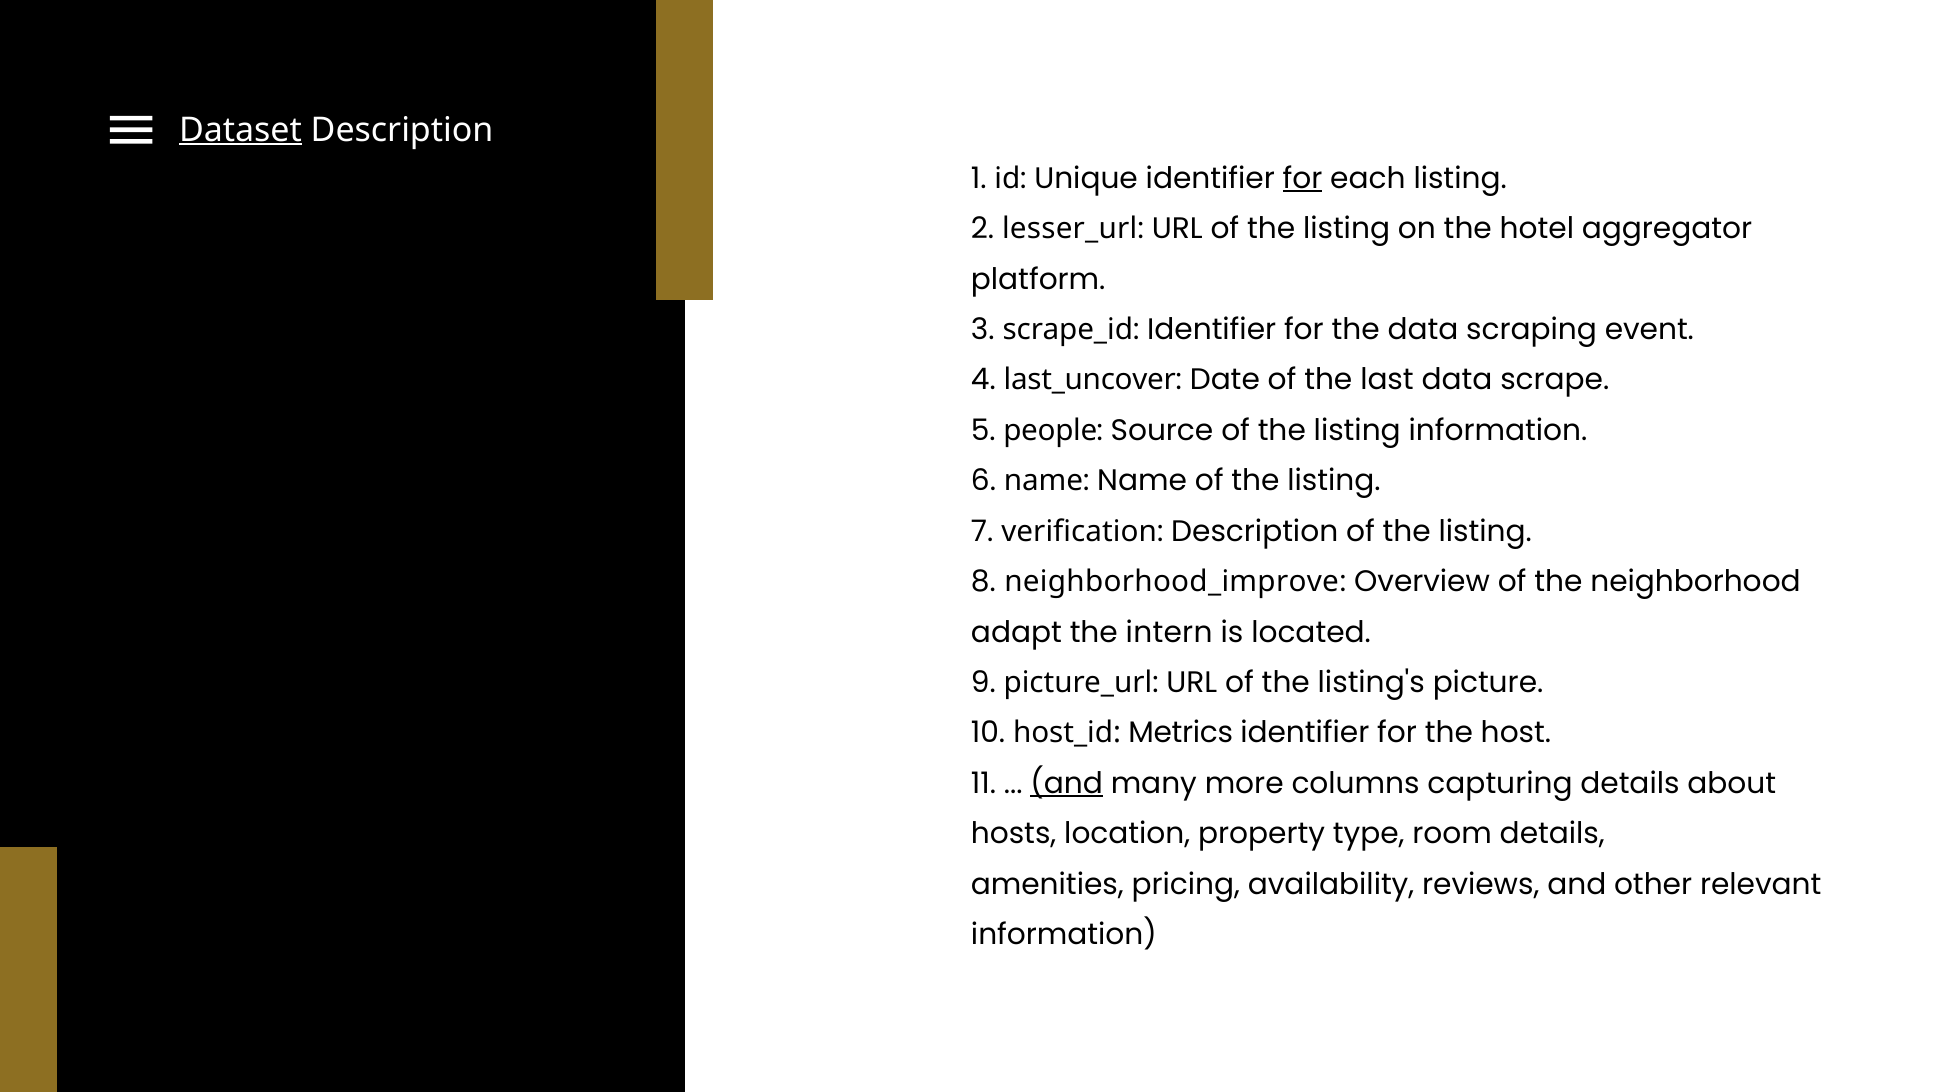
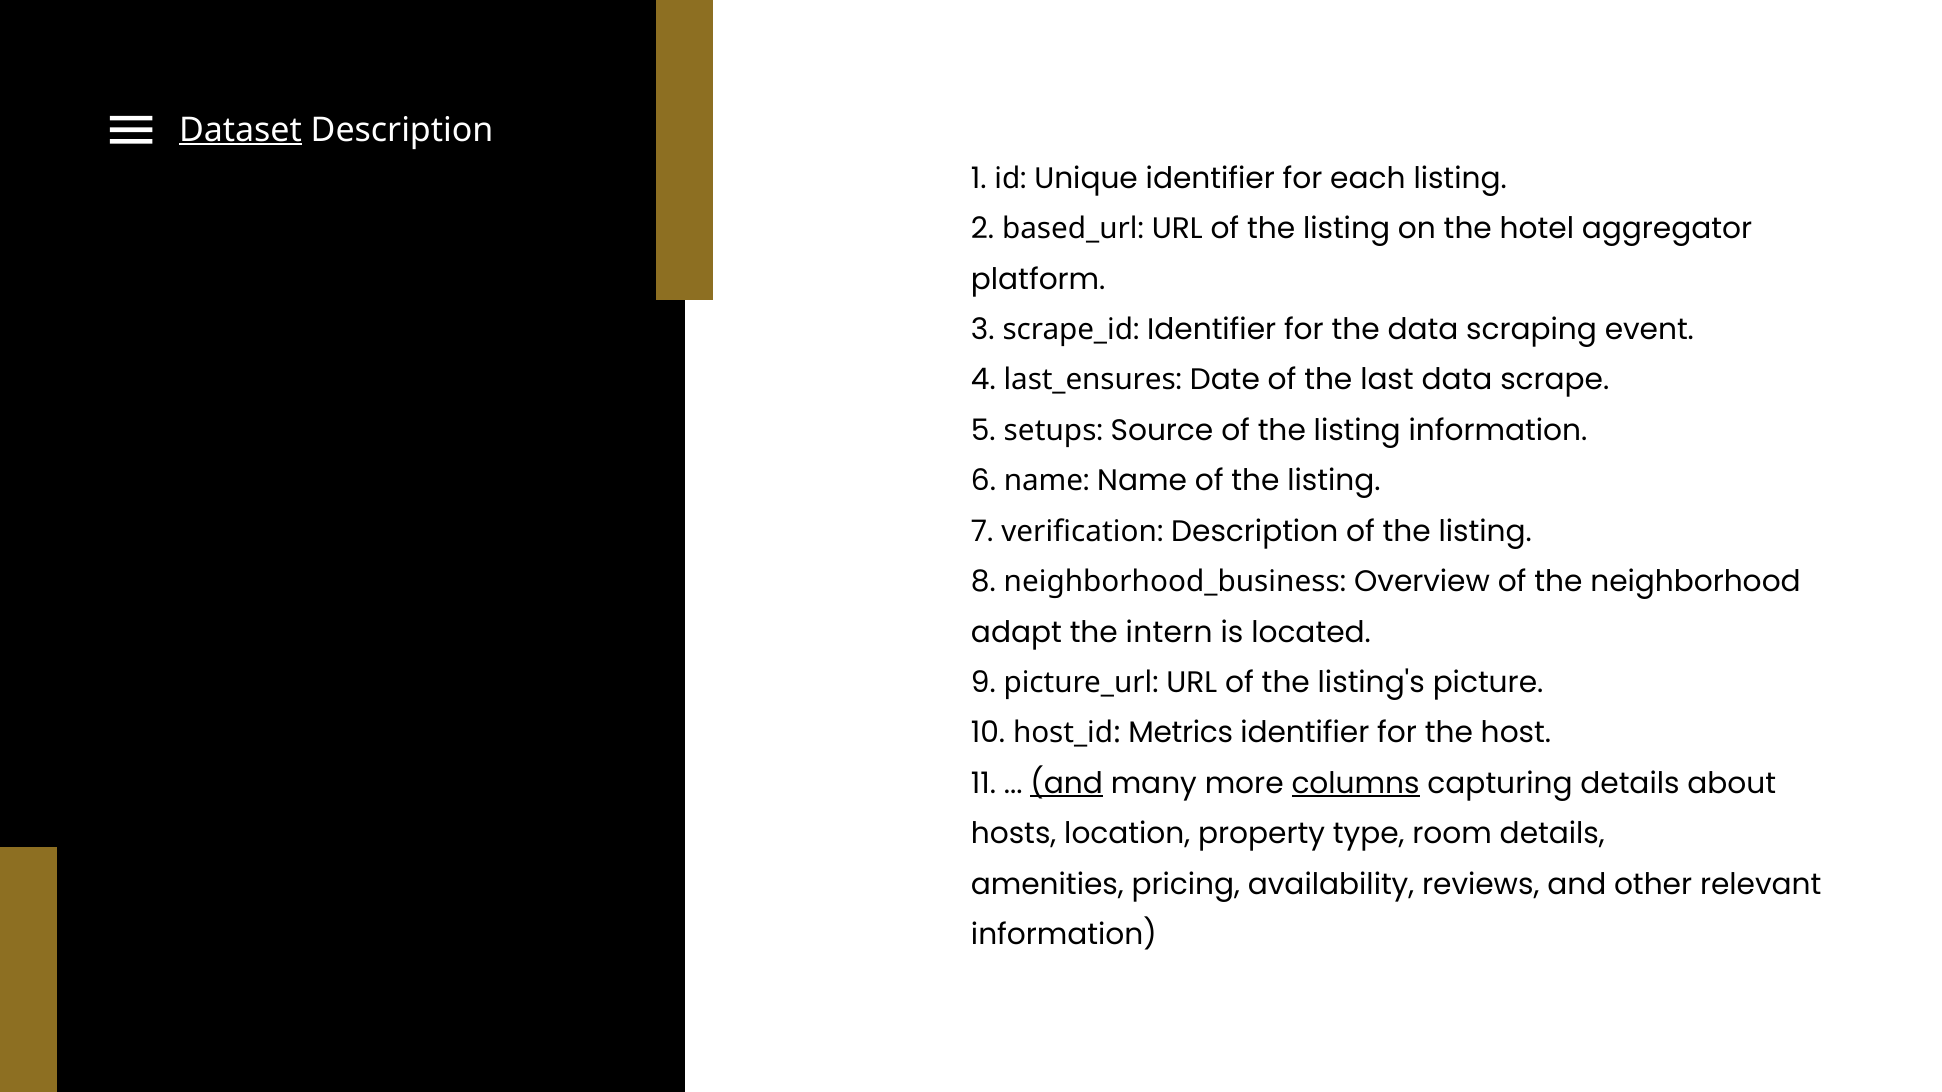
for underline: present -> none (1303, 179)
lesser_url: lesser_url -> based_url (1070, 229)
last_uncover: last_uncover -> last_ensures (1090, 380)
people: people -> setups (1050, 431)
neighborhood_improve: neighborhood_improve -> neighborhood_business (1172, 582)
columns underline: none -> present (1356, 784)
